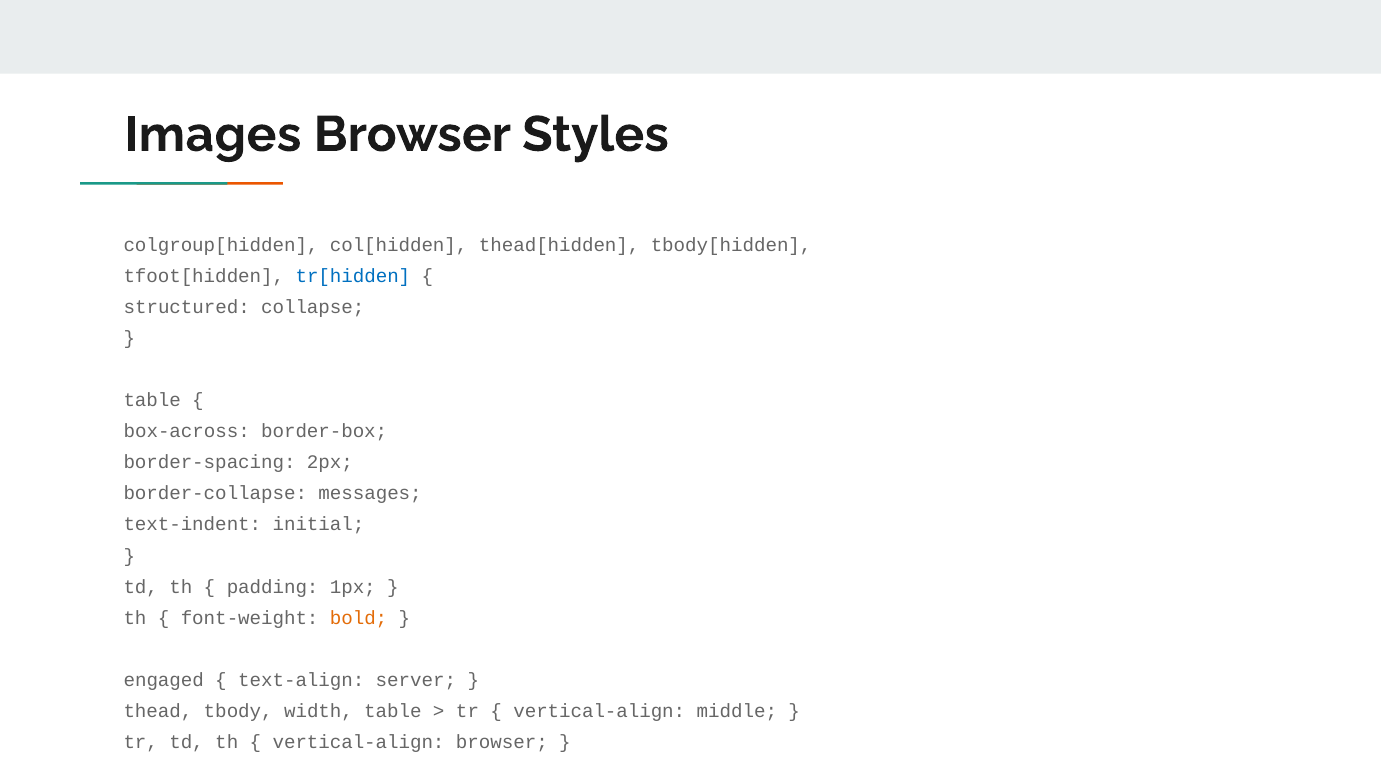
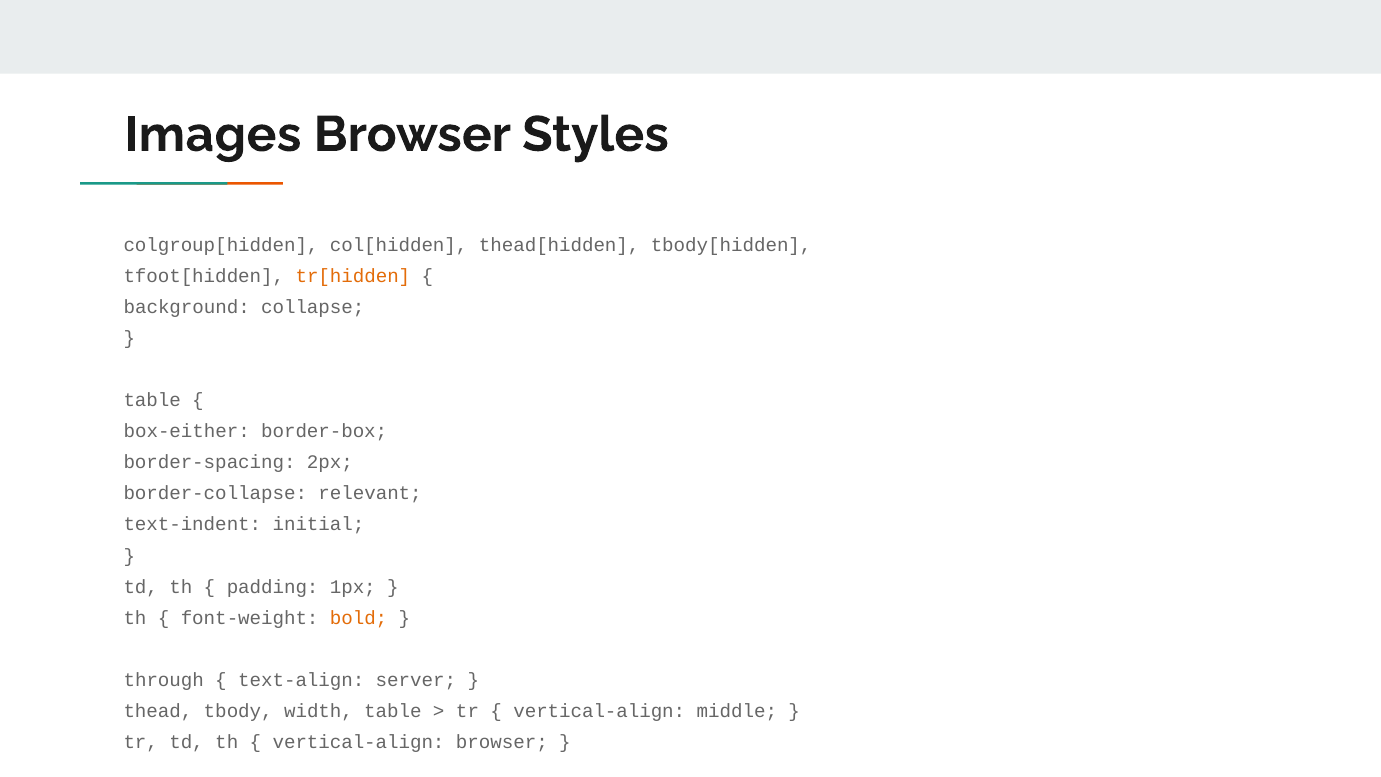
tr[hidden colour: blue -> orange (353, 276)
structured: structured -> background (187, 307)
box-across: box-across -> box-either (187, 431)
messages: messages -> relevant (370, 493)
engaged: engaged -> through (164, 680)
